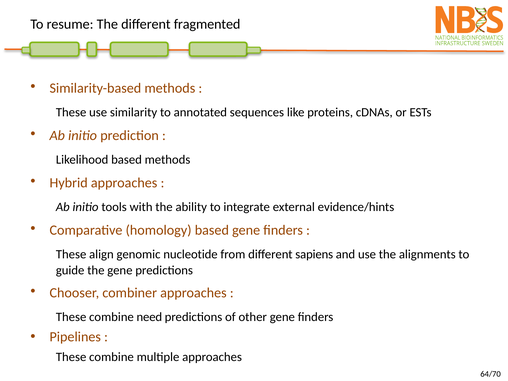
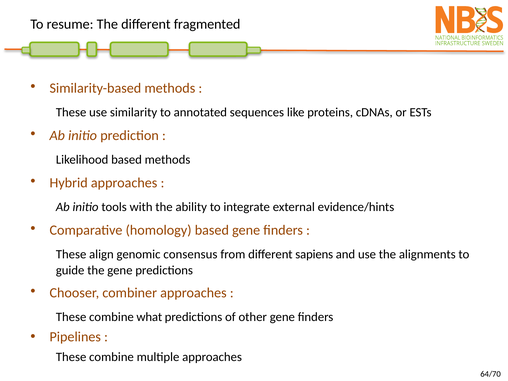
nucleotide: nucleotide -> consensus (190, 254)
need: need -> what (149, 317)
